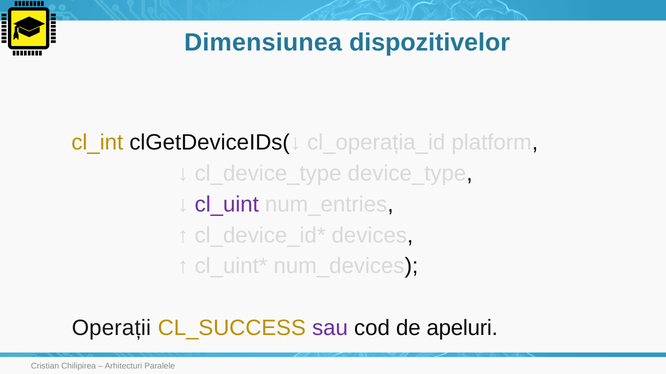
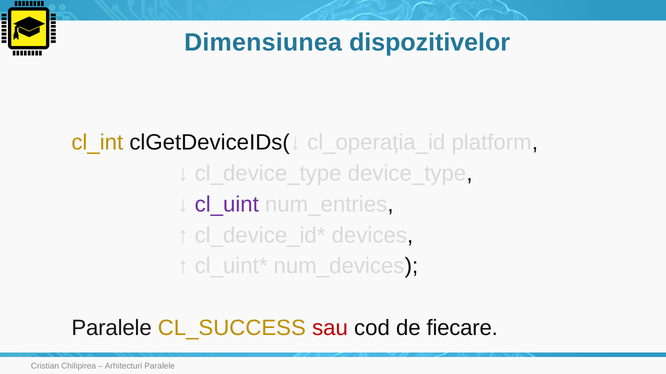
Operații: Operații -> Paralele (112, 328)
sau colour: purple -> red (330, 328)
apeluri: apeluri -> fiecare (462, 328)
